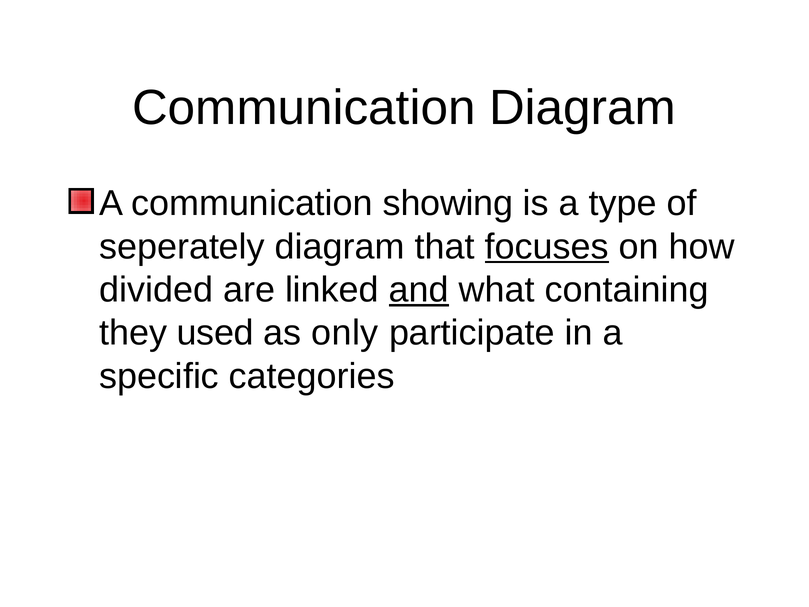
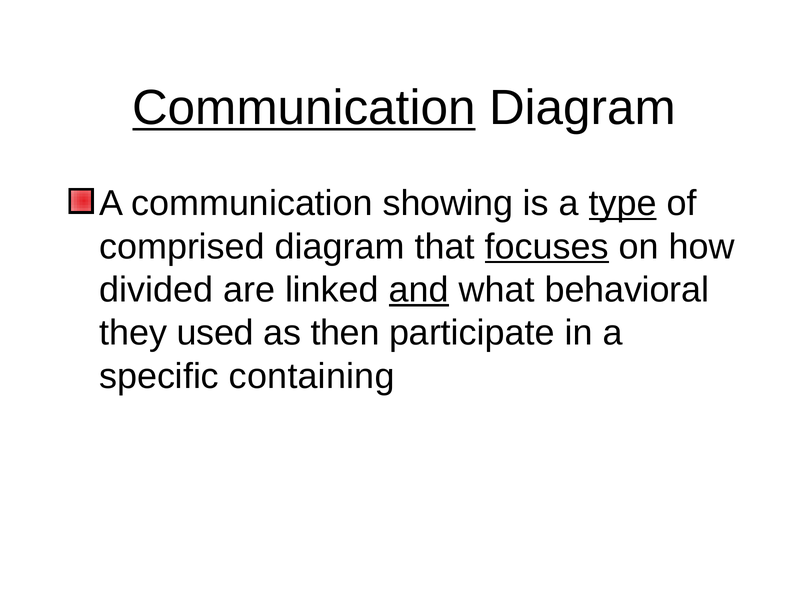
Communication underline: none -> present (304, 108)
type underline: none -> present (623, 203)
seperately: seperately -> comprised (182, 247)
containing: containing -> behavioral (627, 290)
only: only -> then (345, 333)
categories: categories -> containing (312, 376)
